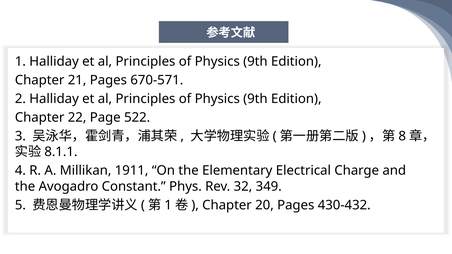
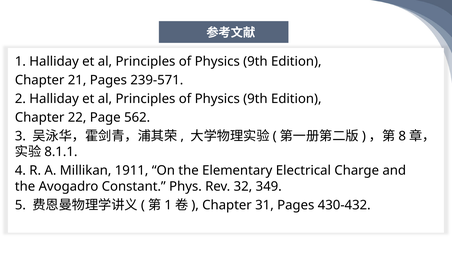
670-571: 670-571 -> 239-571 (157, 80)
522: 522 -> 562 (137, 118)
20: 20 -> 31 (264, 205)
